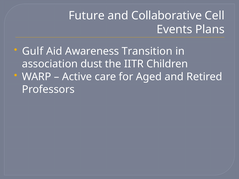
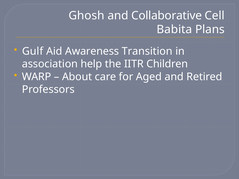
Future: Future -> Ghosh (87, 16)
Events: Events -> Babita (174, 30)
dust: dust -> help (91, 64)
Active: Active -> About (77, 77)
